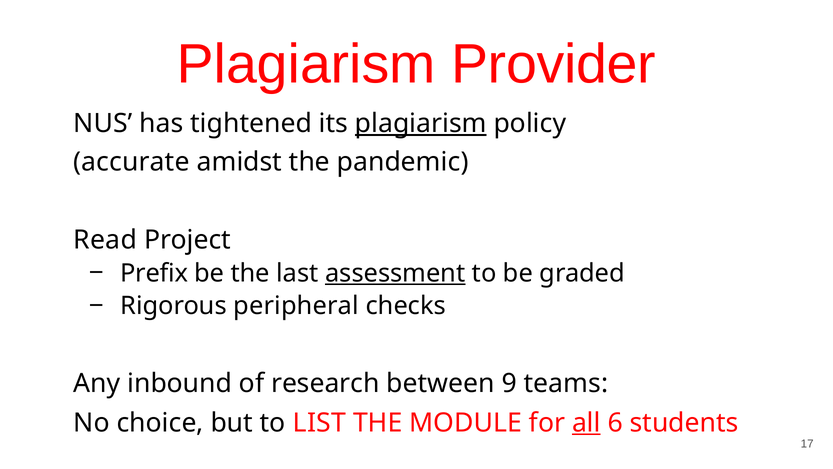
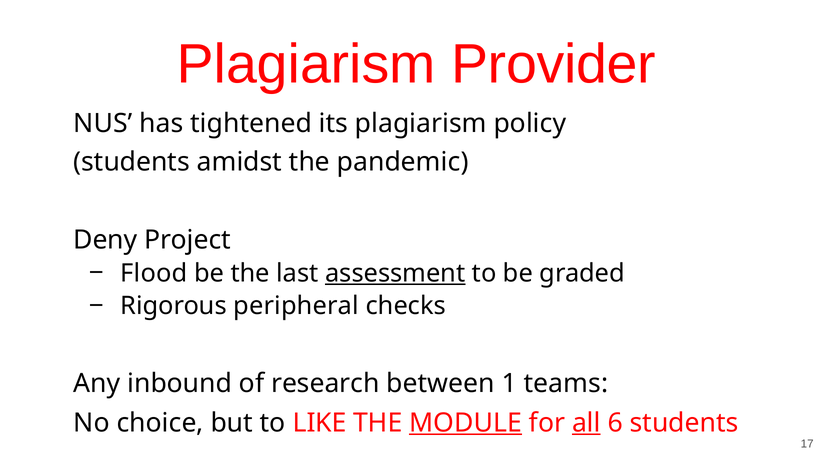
plagiarism underline: present -> none (421, 123)
accurate: accurate -> students (132, 162)
Read: Read -> Deny (105, 240)
Prefix: Prefix -> Flood (154, 273)
9: 9 -> 1 (509, 383)
LIST: LIST -> LIKE (320, 422)
MODULE underline: none -> present (466, 422)
